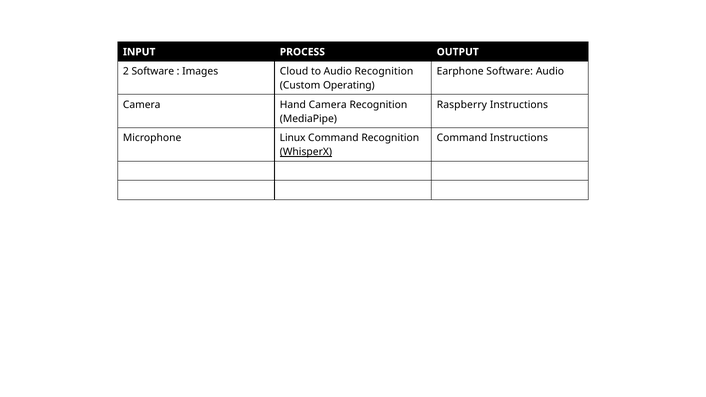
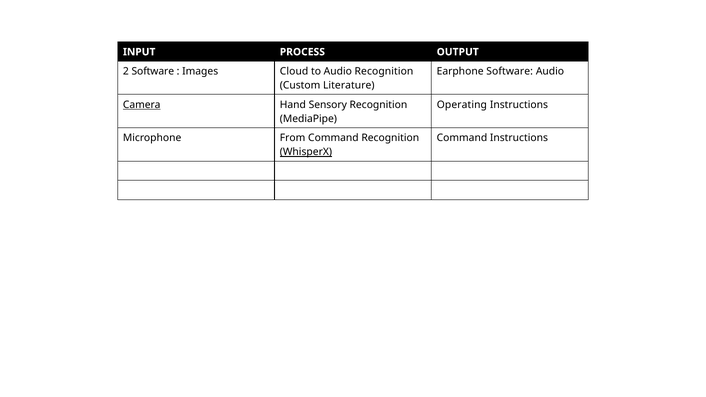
Operating: Operating -> Literature (349, 85)
Camera underline: none -> present (142, 105)
Hand Camera: Camera -> Sensory (328, 105)
Raspberry: Raspberry -> Operating (462, 105)
Linux: Linux -> From (293, 138)
